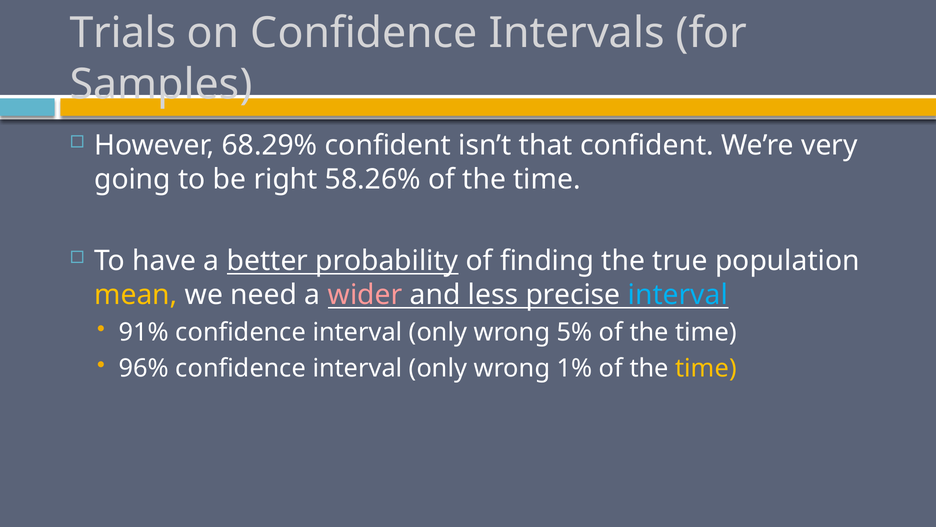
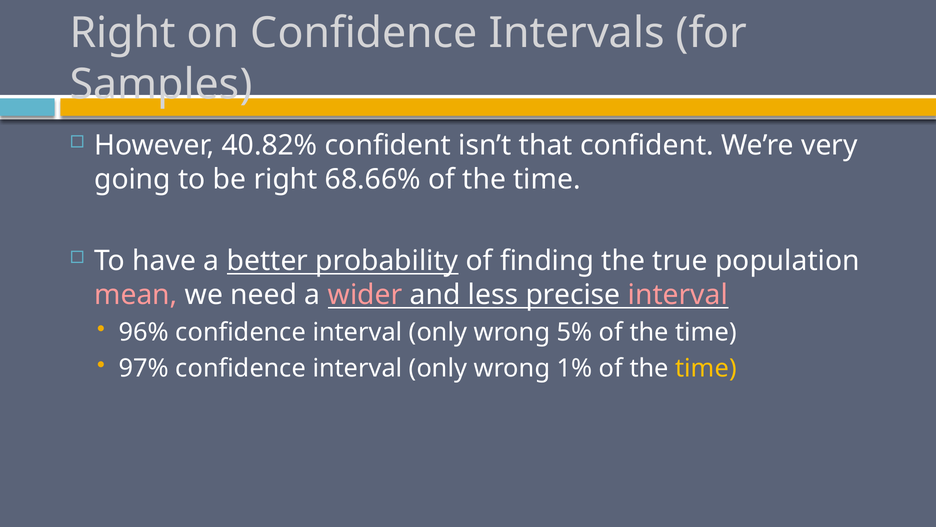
Trials: Trials -> Right (123, 33)
68.29%: 68.29% -> 40.82% (270, 145)
58.26%: 58.26% -> 68.66% (373, 179)
mean colour: yellow -> pink (136, 295)
interval colour: light blue -> pink (678, 295)
91%: 91% -> 96% (144, 332)
96%: 96% -> 97% (144, 368)
